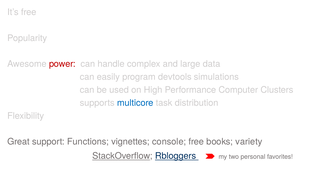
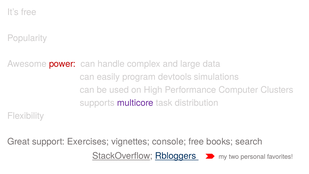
multicore colour: blue -> purple (135, 103)
Functions: Functions -> Exercises (88, 142)
variety: variety -> search (249, 142)
